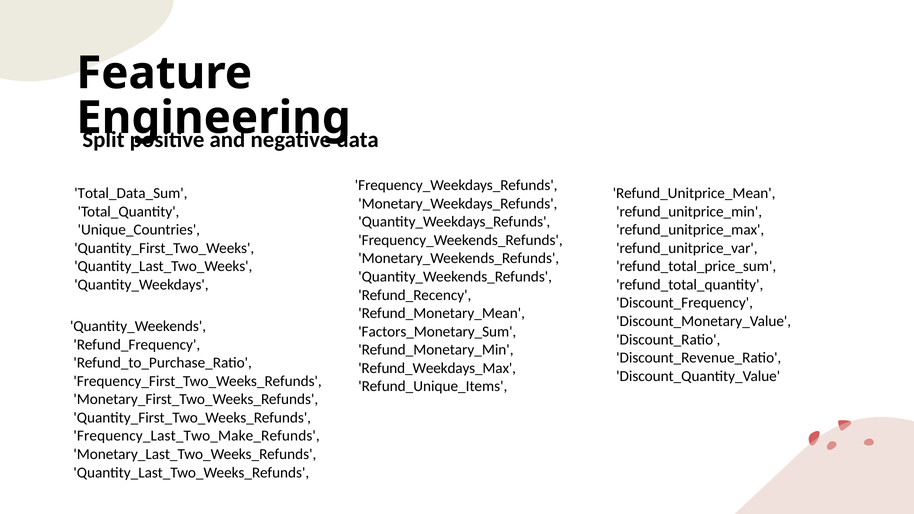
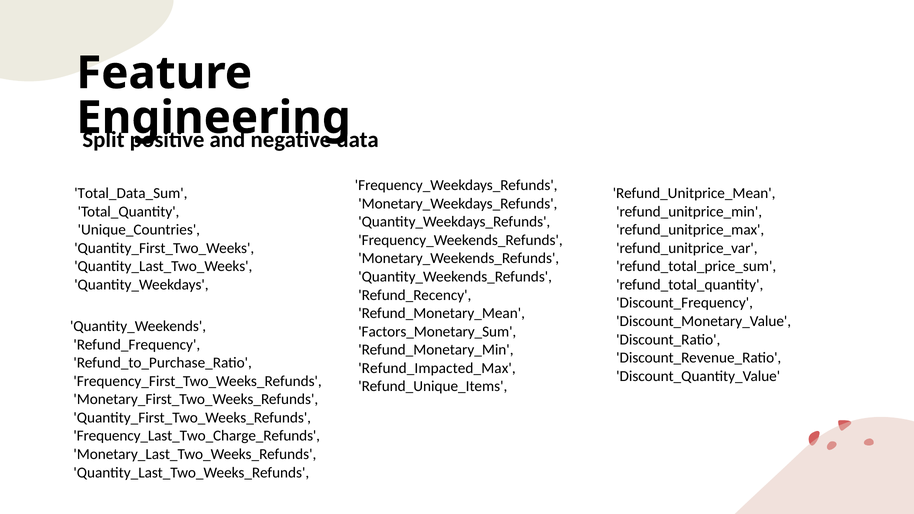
Refund_Weekdays_Max: Refund_Weekdays_Max -> Refund_Impacted_Max (437, 368)
Frequency_Last_Two_Make_Refunds: Frequency_Last_Two_Make_Refunds -> Frequency_Last_Two_Charge_Refunds (197, 436)
